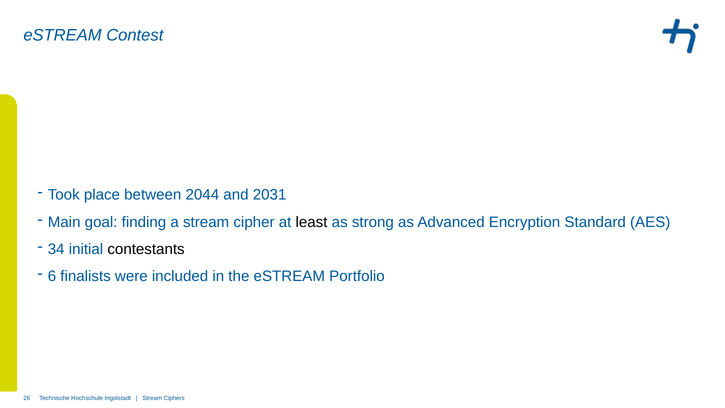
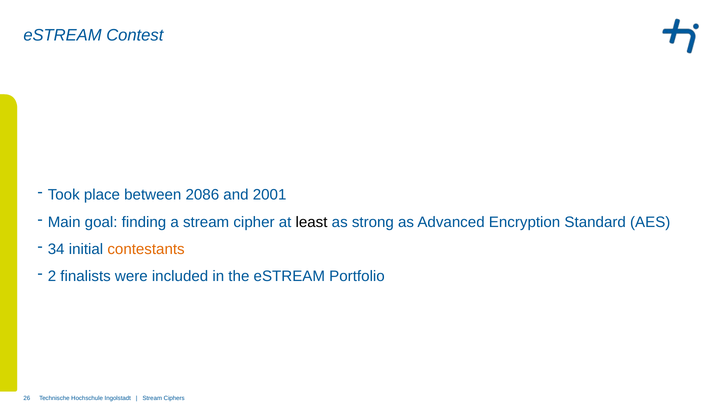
2044: 2044 -> 2086 (202, 195)
2031: 2031 -> 2001 (270, 195)
contestants colour: black -> orange (146, 249)
6: 6 -> 2 (52, 276)
